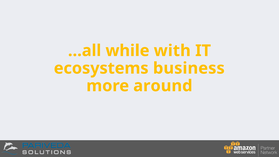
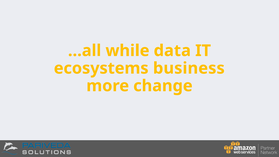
with: with -> data (172, 51)
around: around -> change (163, 86)
